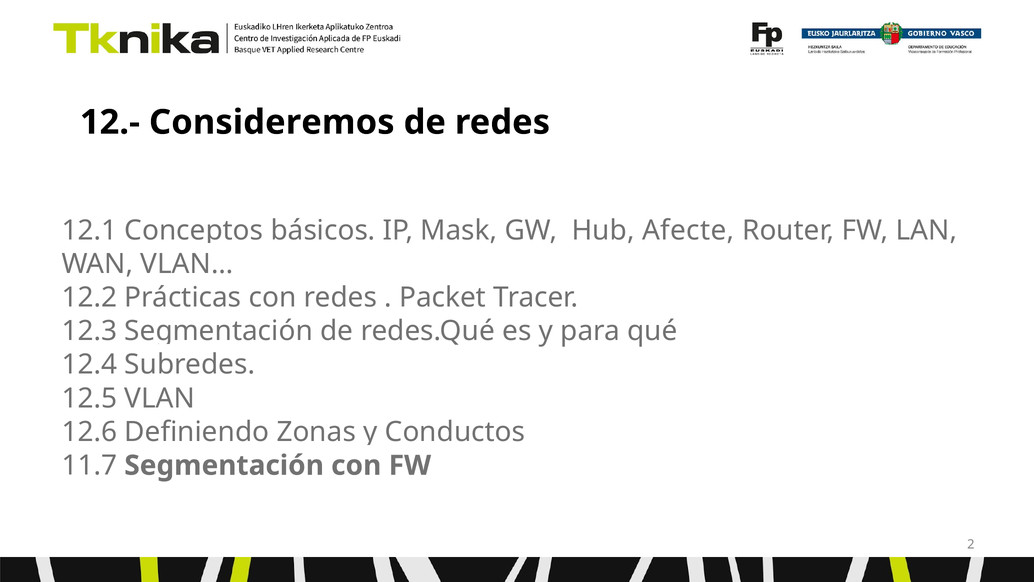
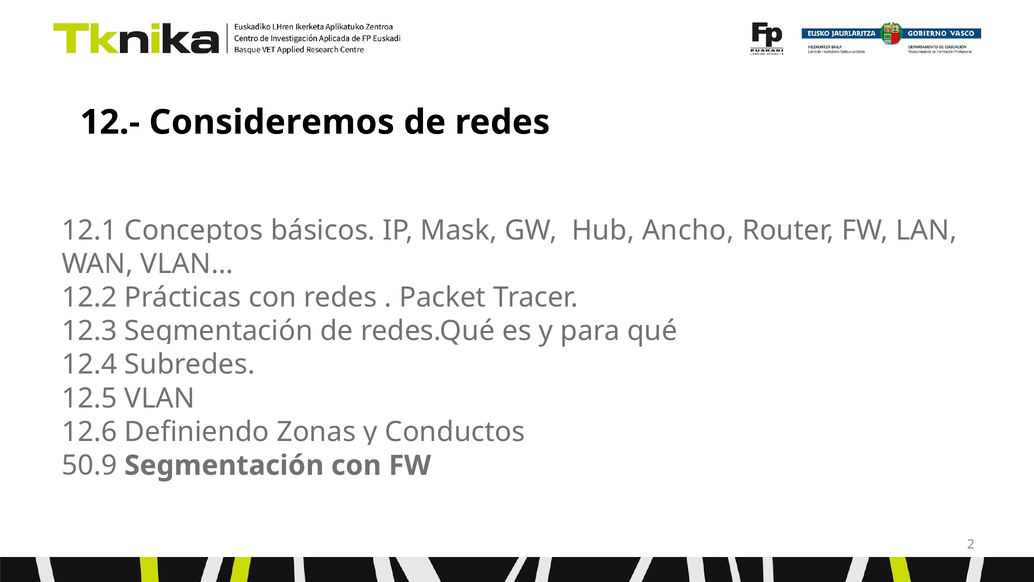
Afecte: Afecte -> Ancho (688, 230)
11.7: 11.7 -> 50.9 (89, 465)
